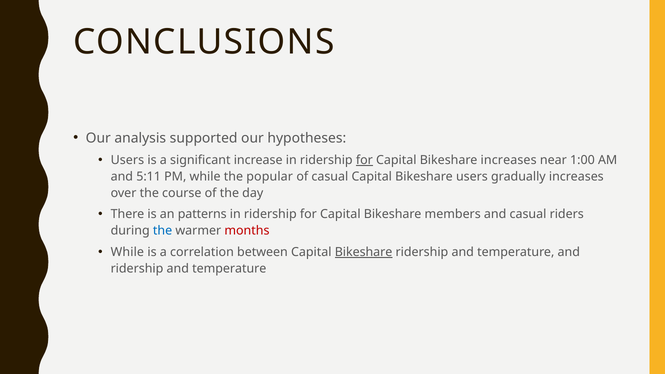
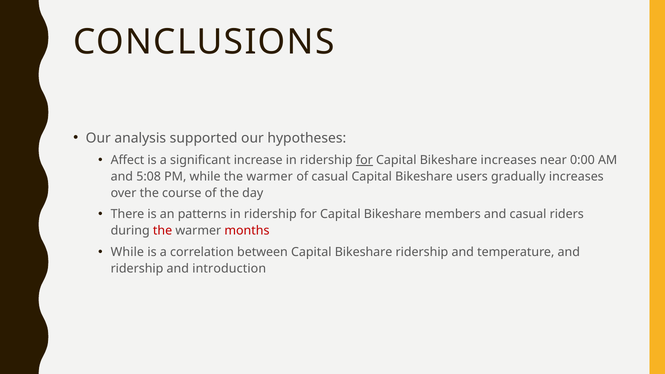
Users: Users -> Affect (127, 160)
1:00: 1:00 -> 0:00 (582, 160)
5:11: 5:11 -> 5:08 (149, 177)
while the popular: popular -> warmer (270, 177)
the colour: blue -> red (163, 231)
Bikeshare underline: present -> none (364, 252)
temperature: temperature -> introduction (229, 269)
